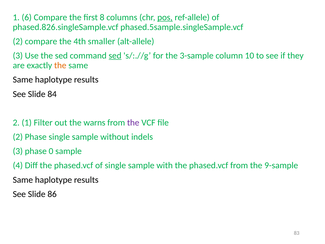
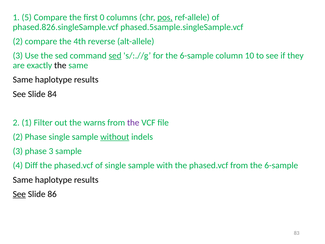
6: 6 -> 5 (27, 17)
8: 8 -> 0 (102, 17)
smaller: smaller -> reverse (102, 41)
for the 3-sample: 3-sample -> 6-sample (197, 56)
the colour: orange -> black (60, 65)
without underline: none -> present (115, 137)
phase 0: 0 -> 3 (51, 151)
from the 9-sample: 9-sample -> 6-sample (281, 165)
See underline: none -> present (19, 194)
